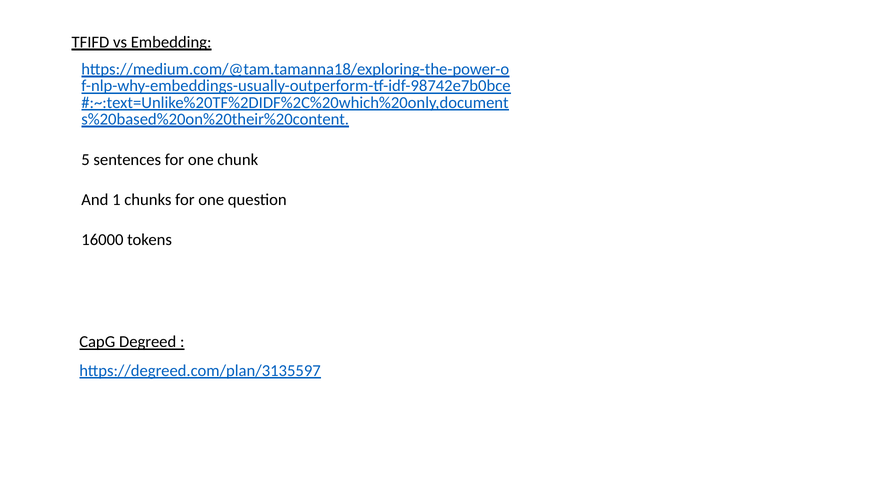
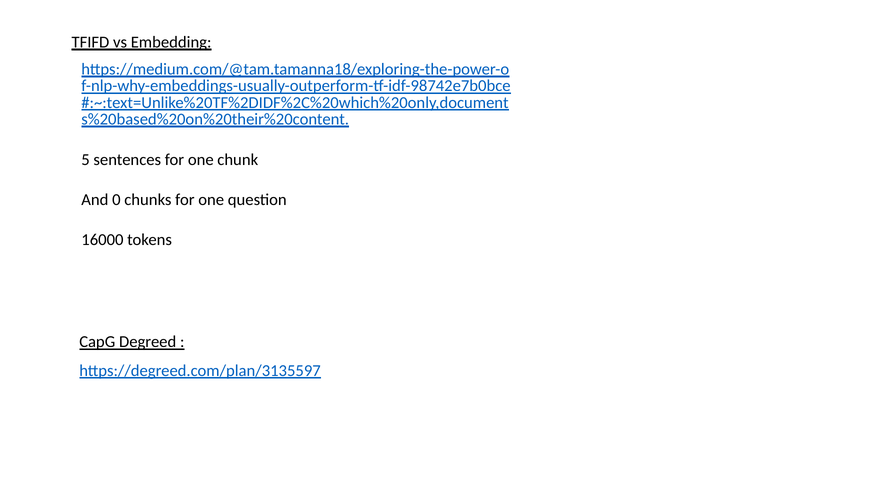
1: 1 -> 0 (116, 199)
